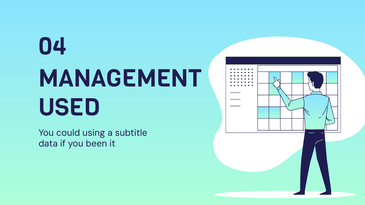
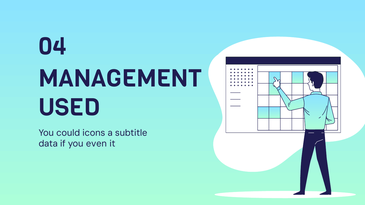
using: using -> icons (94, 133)
been: been -> even (96, 144)
